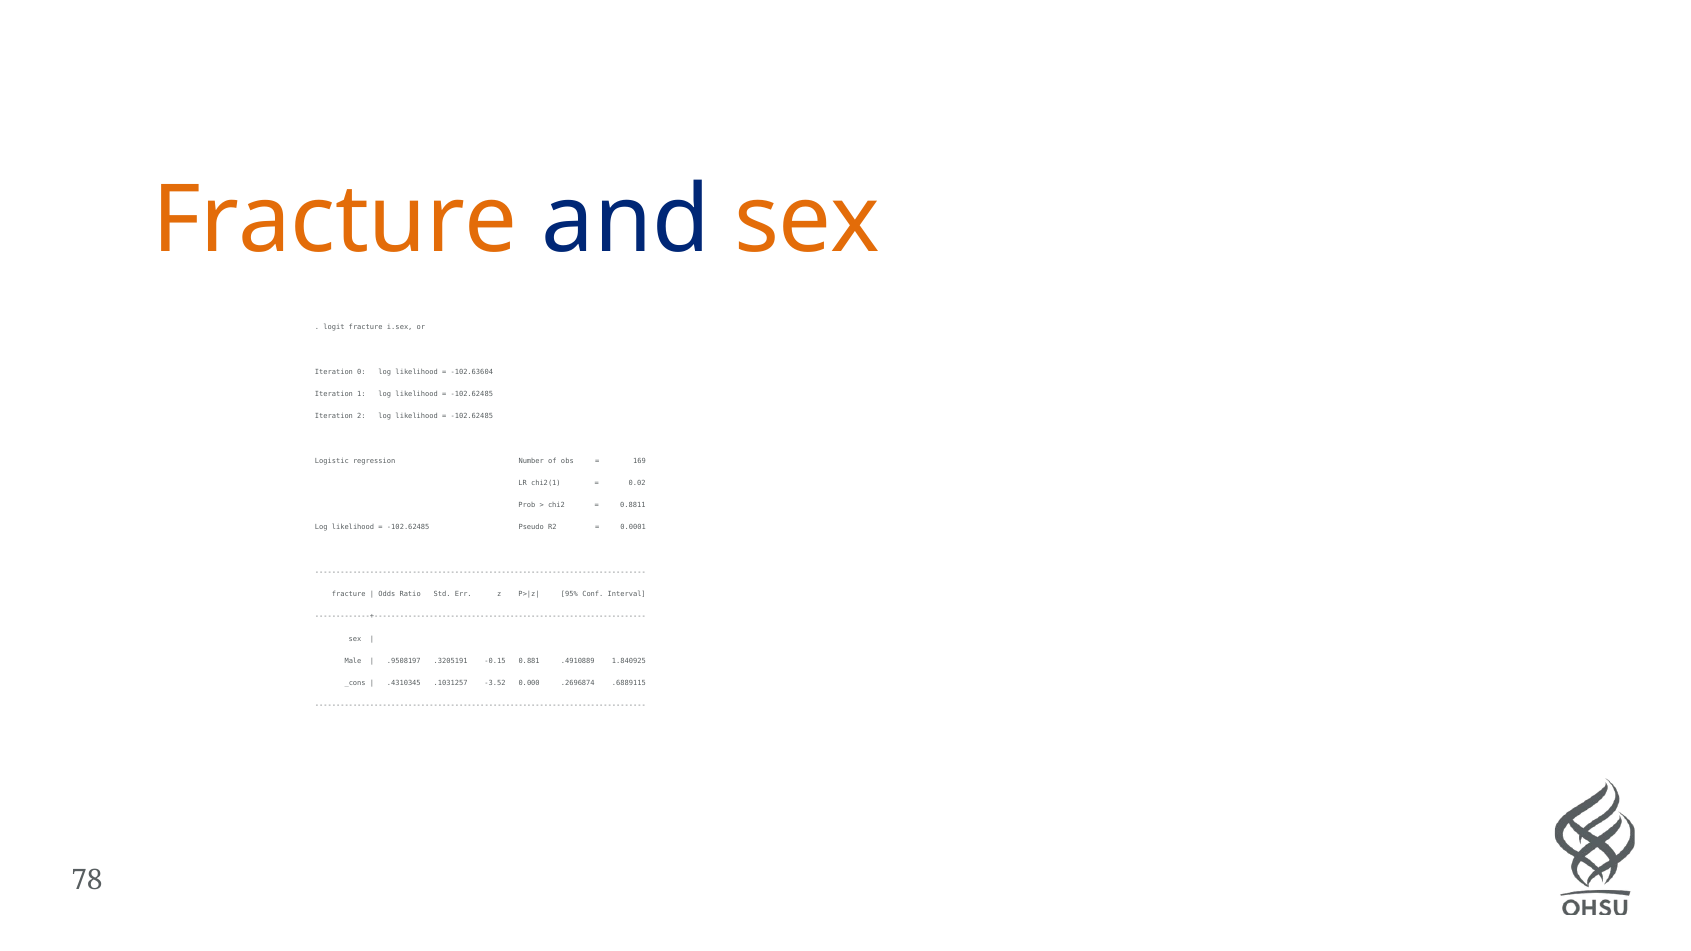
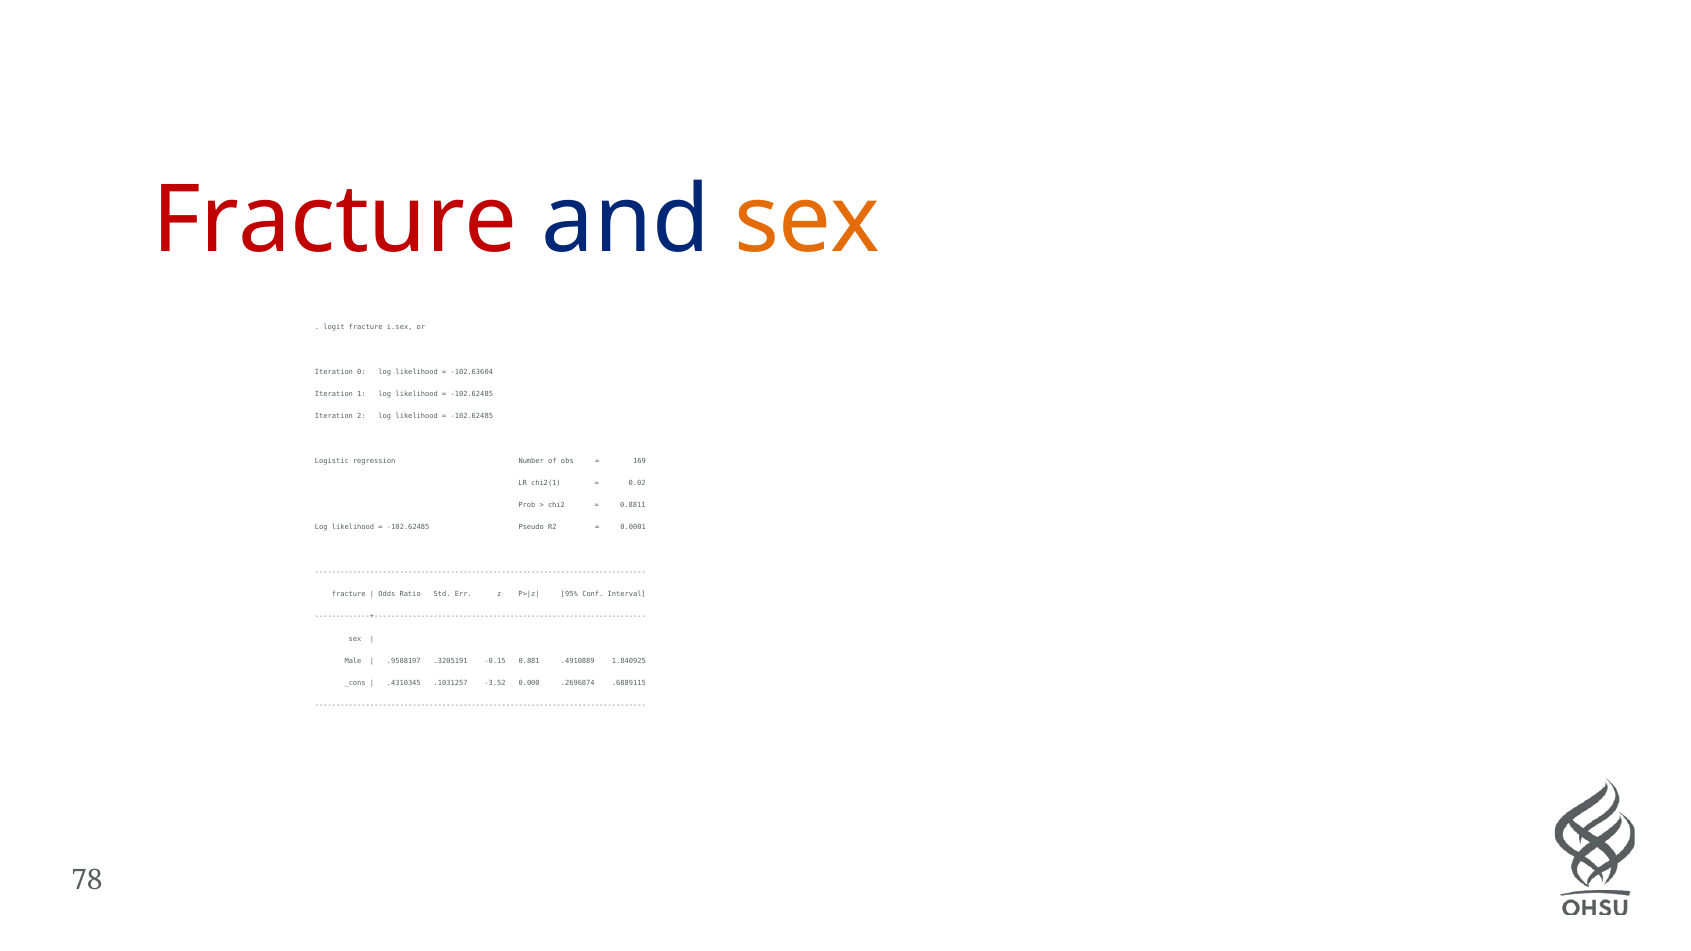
Fracture colour: orange -> red (335, 221)
